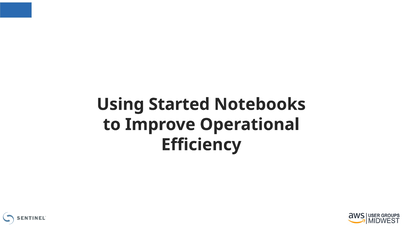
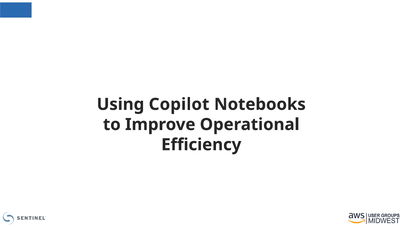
Started: Started -> Copilot (179, 104)
